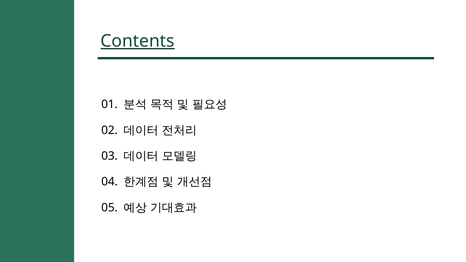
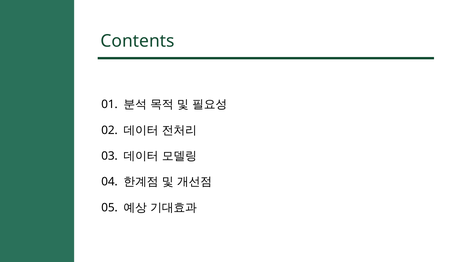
Contents underline: present -> none (138, 41)
